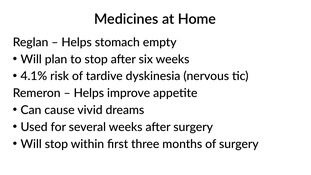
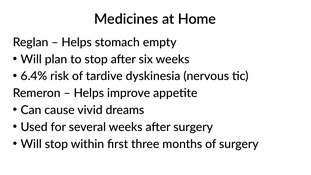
4.1%: 4.1% -> 6.4% (34, 76)
